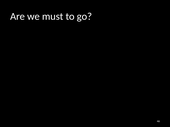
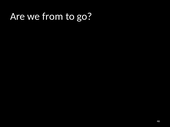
must: must -> from (53, 16)
